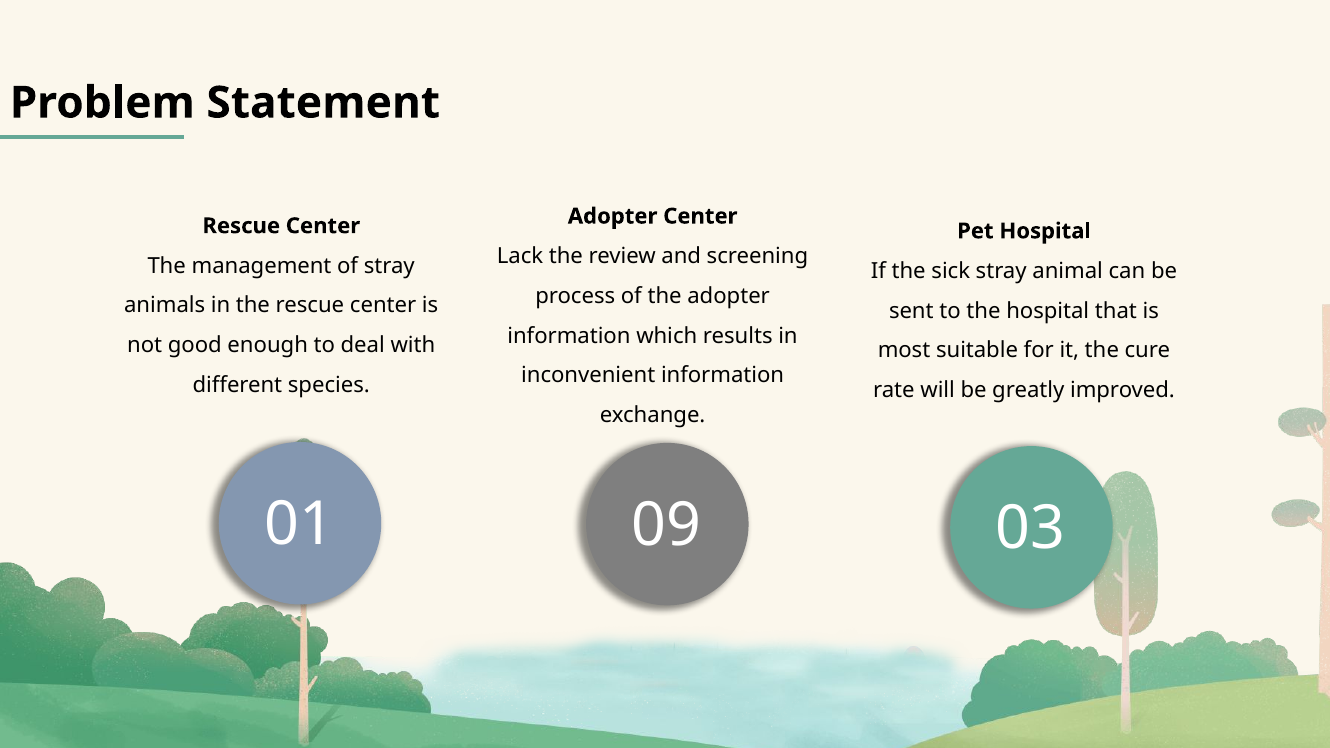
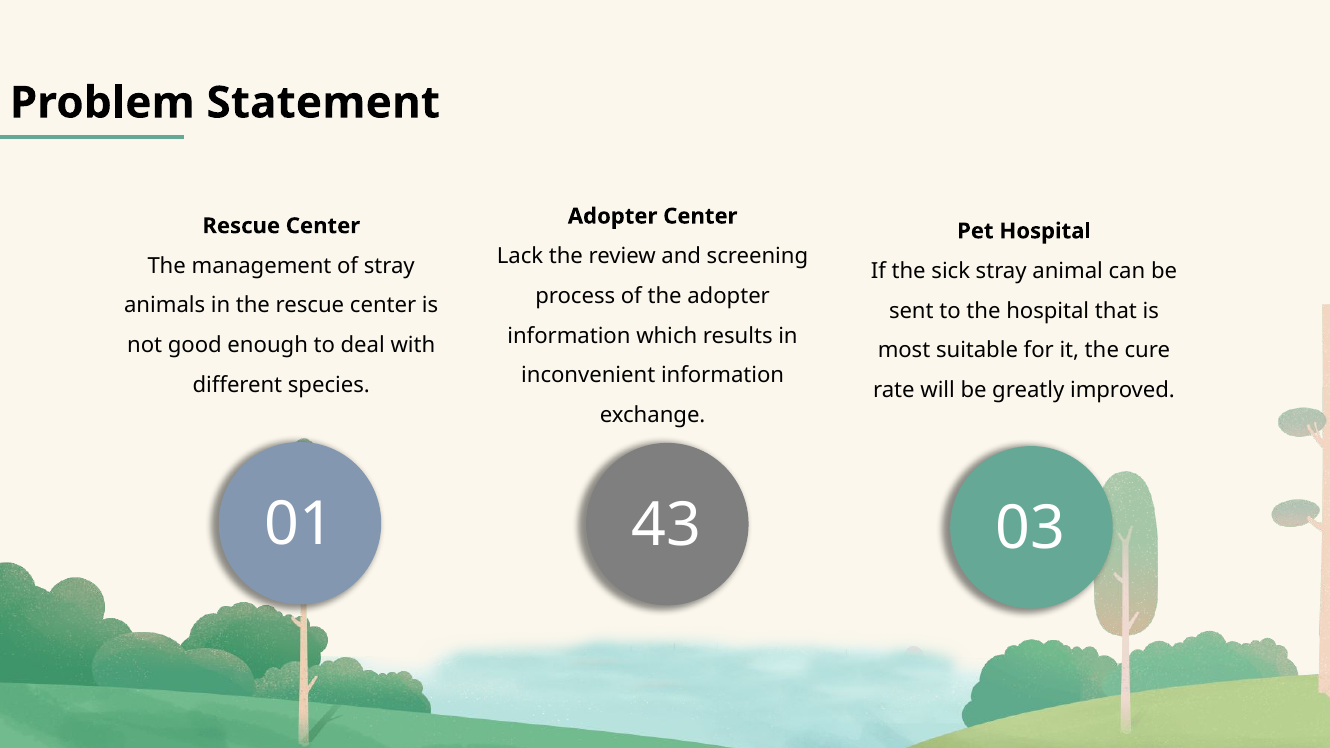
09: 09 -> 43 (667, 526)
